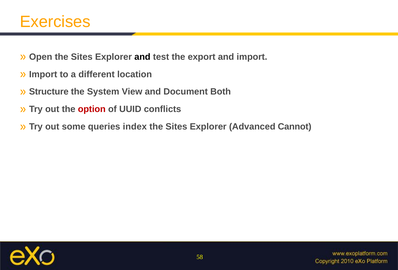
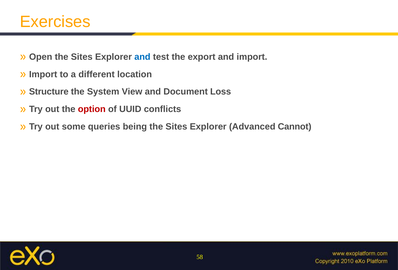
and colour: black -> blue (142, 57)
Both: Both -> Loss (221, 92)
index: index -> being (135, 126)
